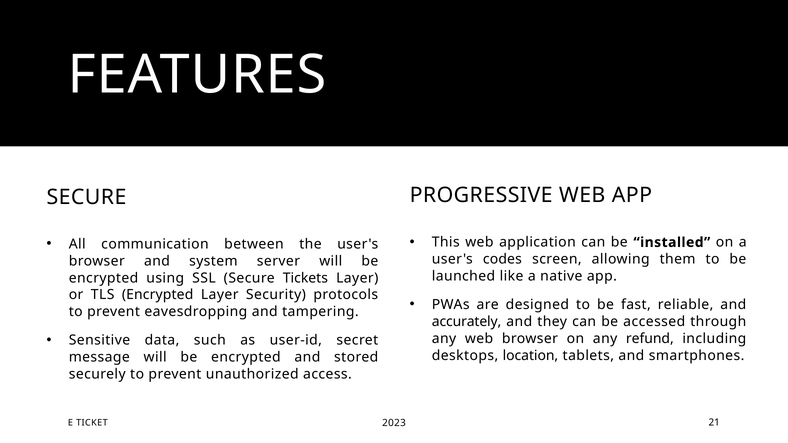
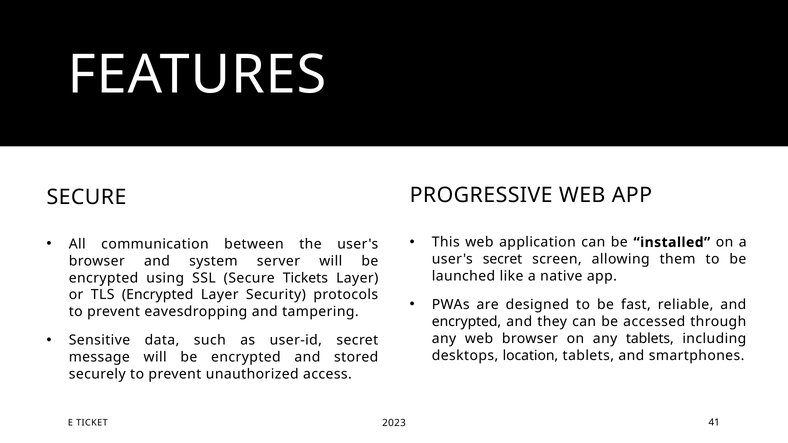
user's codes: codes -> secret (503, 259)
accurately: accurately -> encrypted (467, 322)
any refund: refund -> tablets (650, 339)
21: 21 -> 41 (714, 423)
